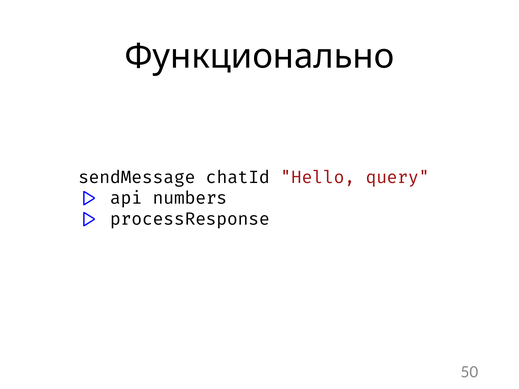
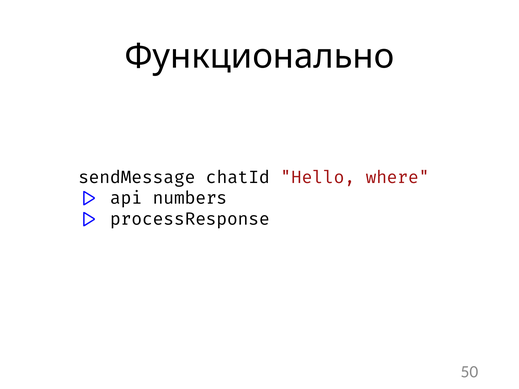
query: query -> where (398, 178)
